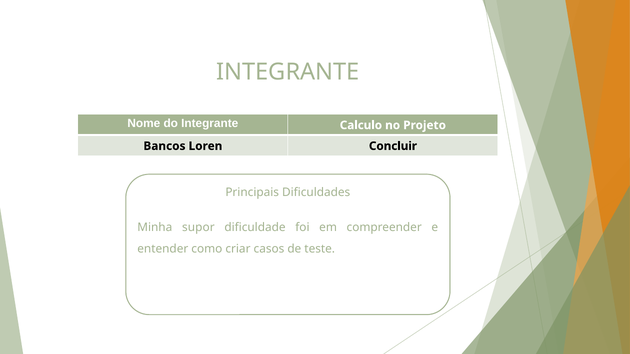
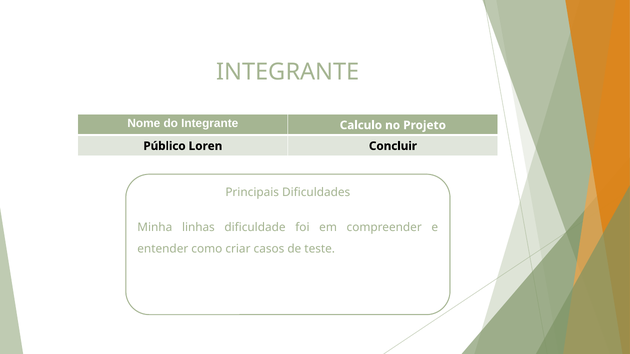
Bancos: Bancos -> Público (165, 146)
supor: supor -> linhas (198, 228)
